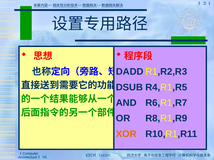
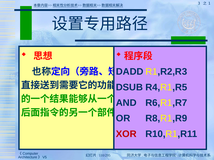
XOR colour: orange -> red (126, 134)
